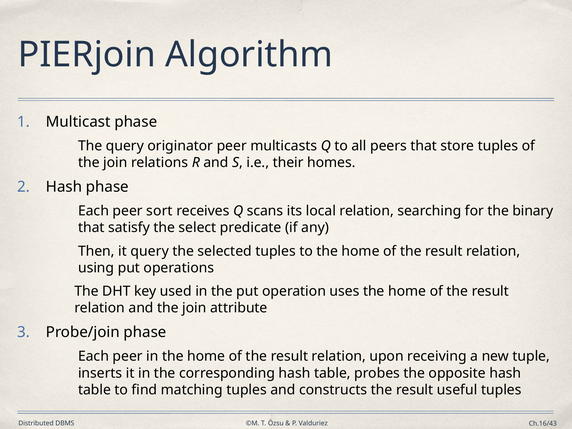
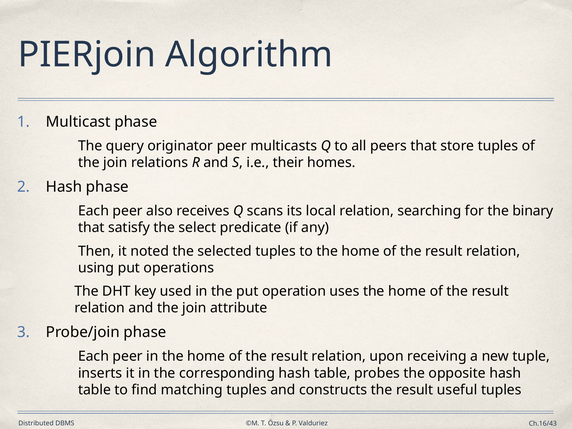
sort: sort -> also (160, 211)
it query: query -> noted (150, 251)
